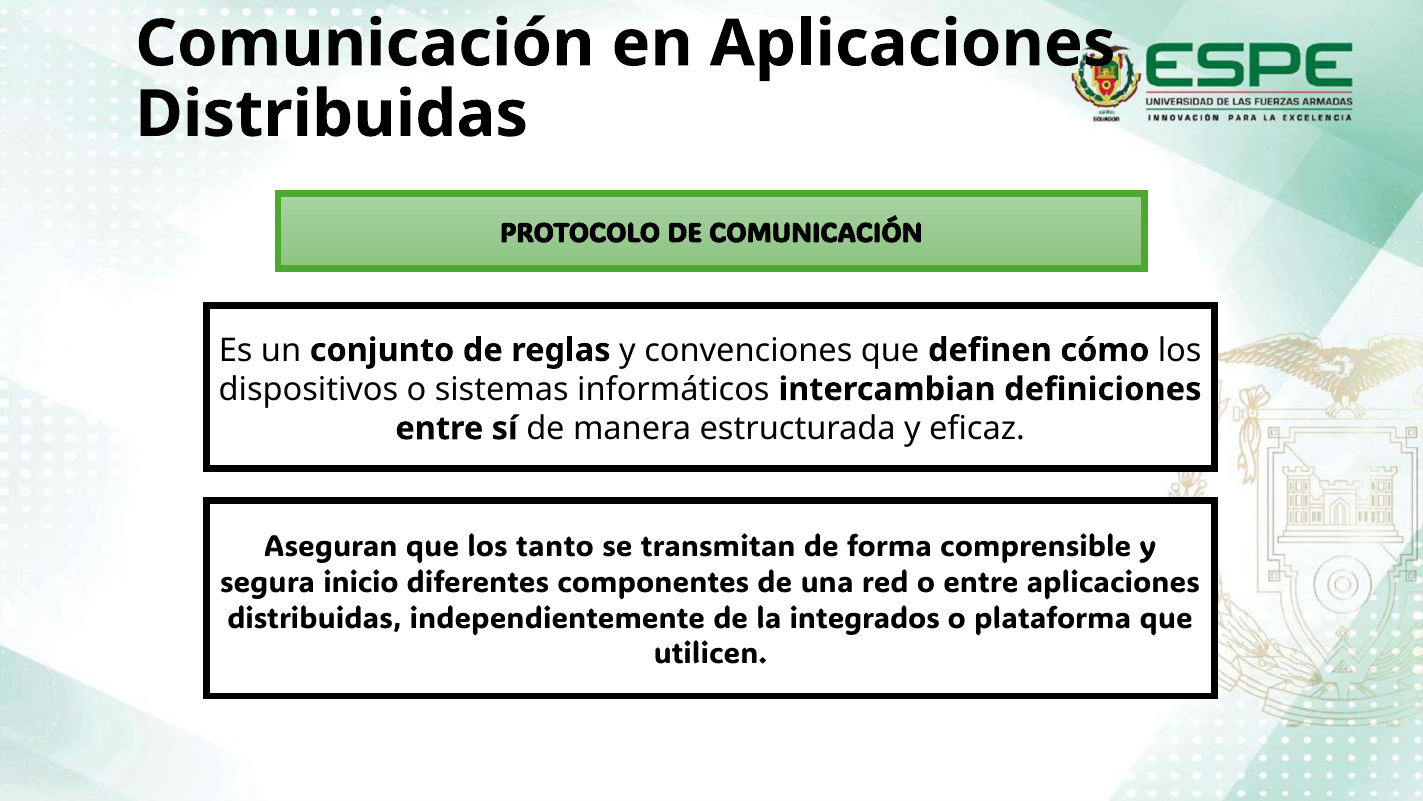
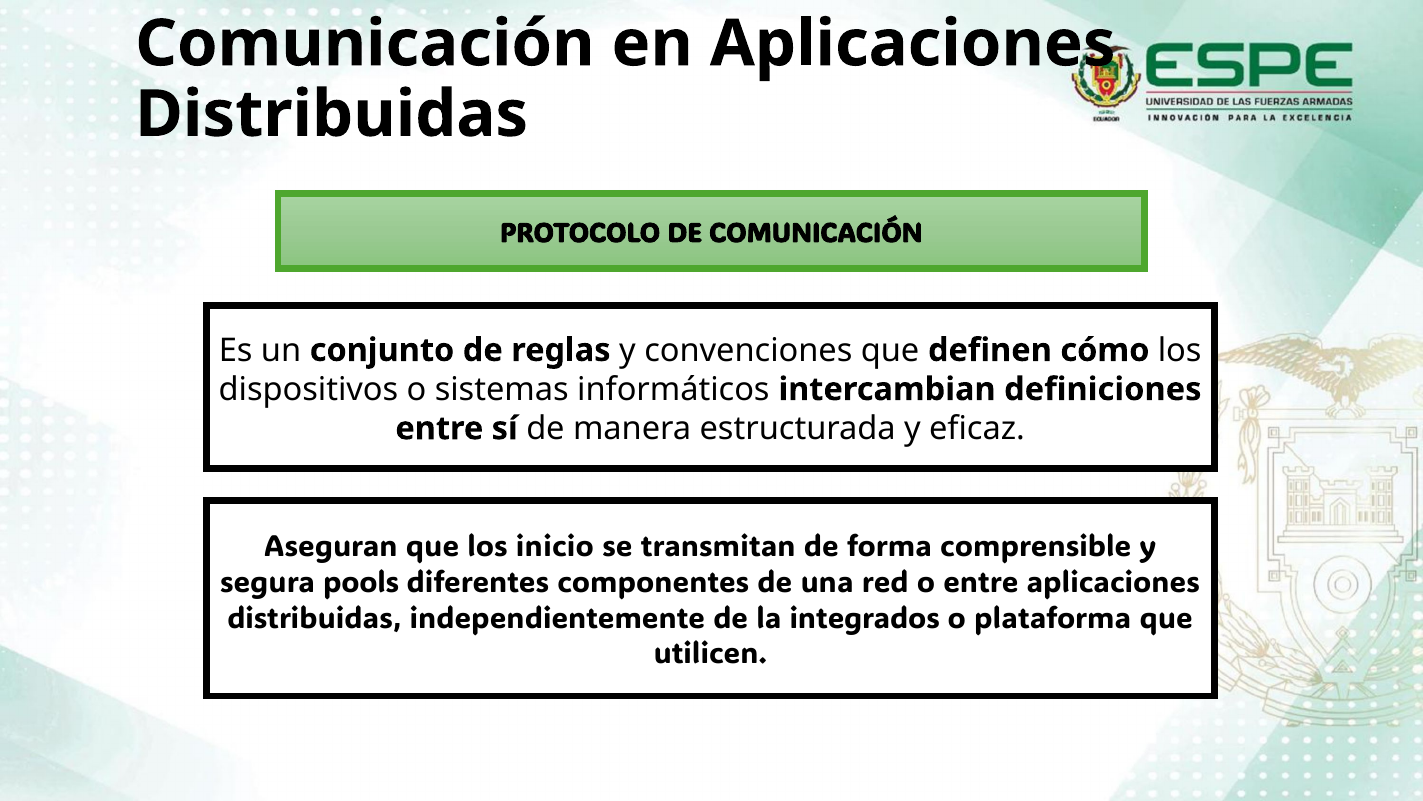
tanto: tanto -> inicio (555, 547)
inicio: inicio -> pools (361, 582)
